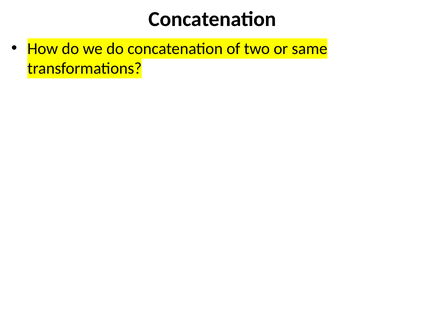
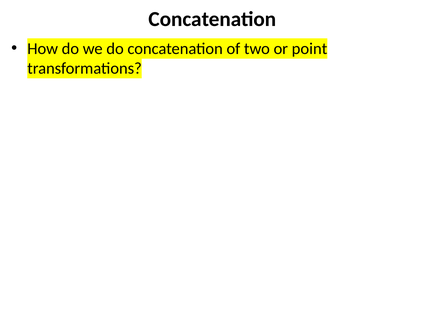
same: same -> point (310, 49)
